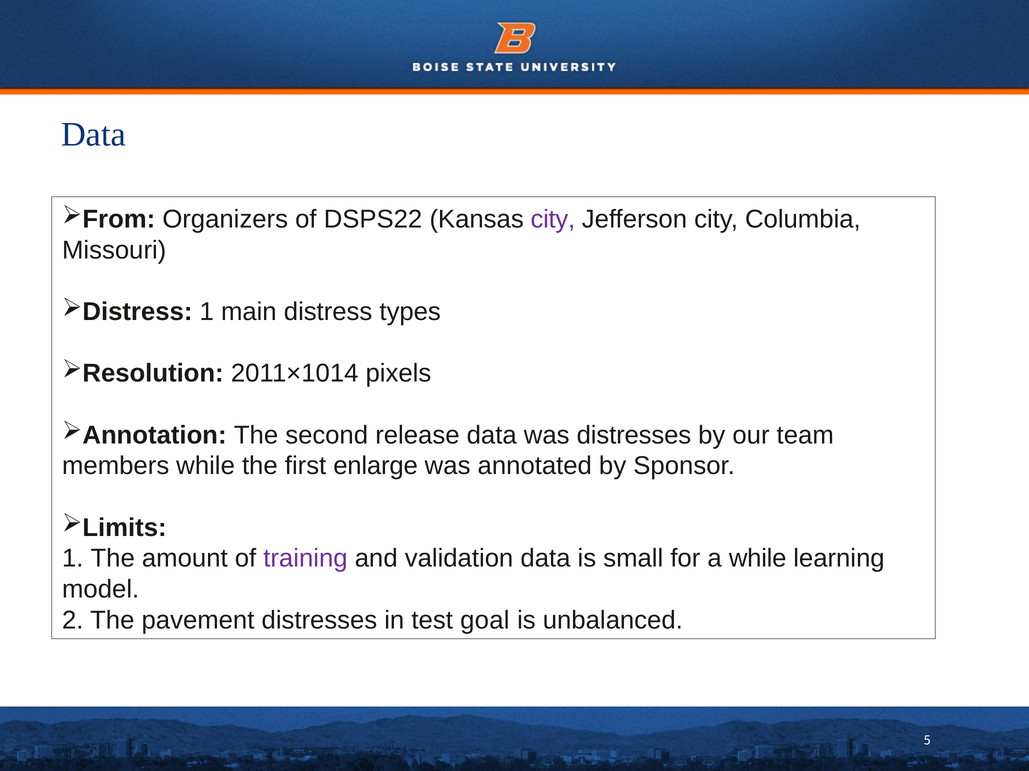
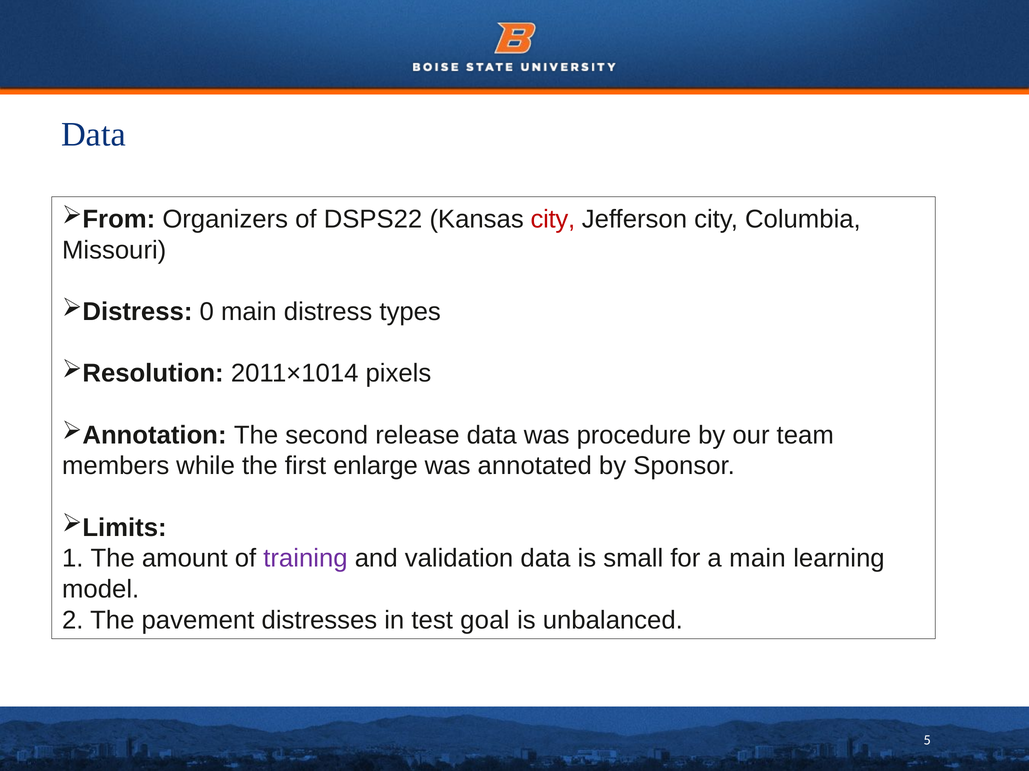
city colour: purple -> red (553, 219)
1: 1 -> 0 (207, 312)
was distresses: distresses -> procedure (634, 436)
a while: while -> main (757, 559)
